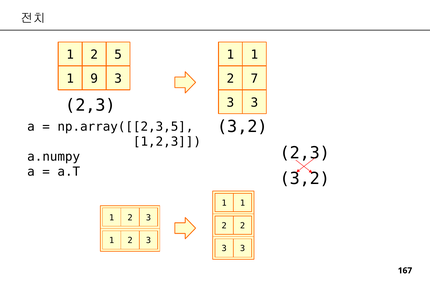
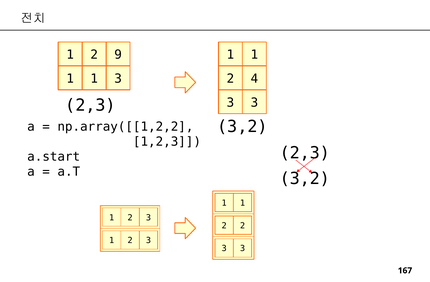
5: 5 -> 9 (118, 55)
9: 9 -> 1 (94, 79)
7: 7 -> 4 (254, 79)
np.array([[2,3,5: np.array([[2,3,5 -> np.array([[1,2,2 (125, 127)
a.numpy: a.numpy -> a.start (54, 157)
